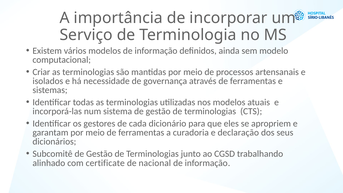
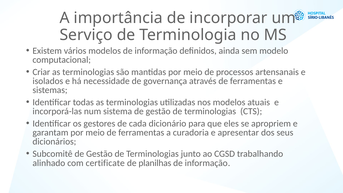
declaração: declaração -> apresentar (238, 133)
nacional: nacional -> planilhas (155, 163)
